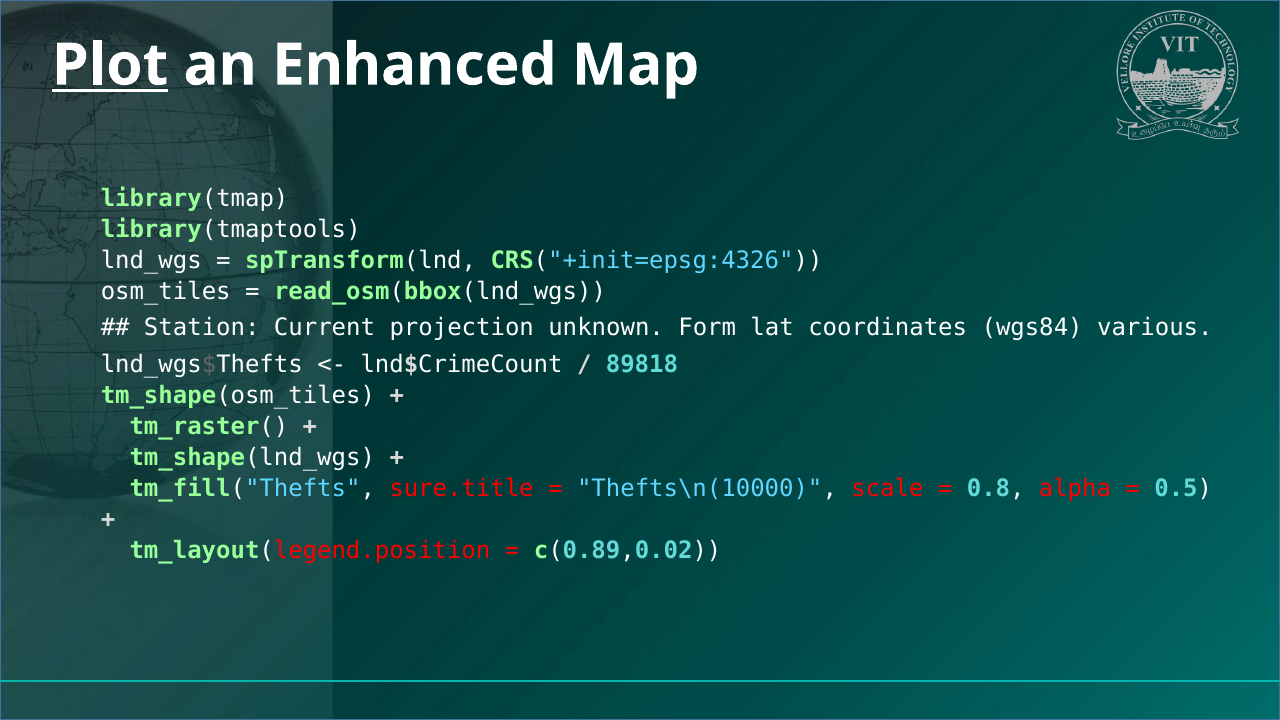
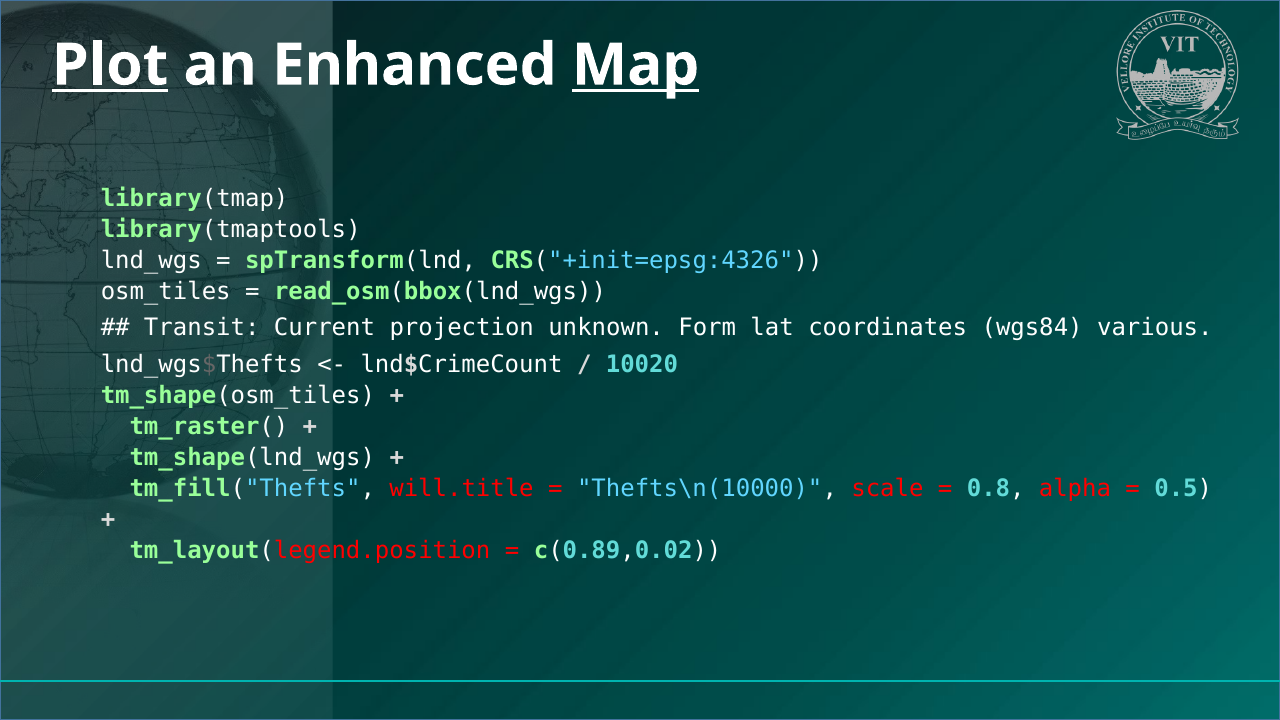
Map underline: none -> present (636, 65)
Station: Station -> Transit (202, 328)
89818: 89818 -> 10020 (642, 364)
sure.title: sure.title -> will.title (462, 489)
